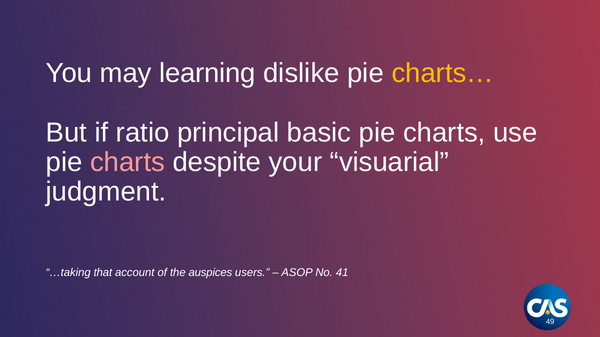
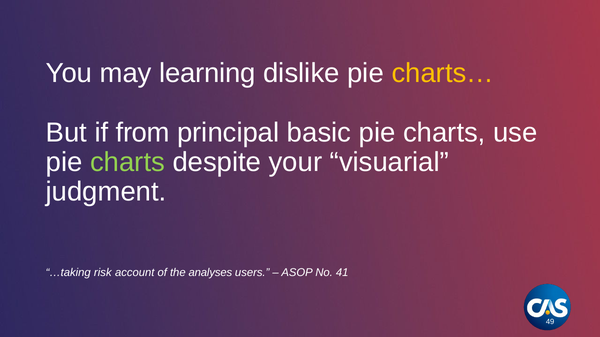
ratio: ratio -> from (143, 133)
charts colour: pink -> light green (127, 162)
that: that -> risk (103, 273)
auspices: auspices -> analyses (210, 273)
